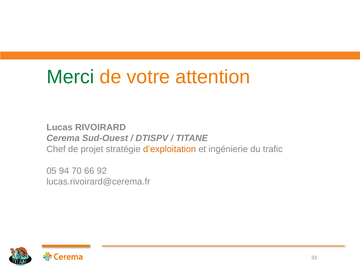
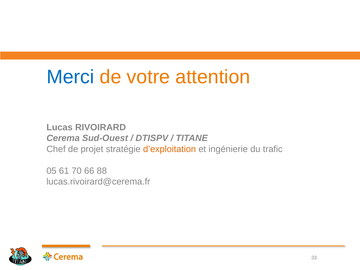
Merci colour: green -> blue (70, 77)
94: 94 -> 61 (64, 171)
92: 92 -> 88 (102, 171)
